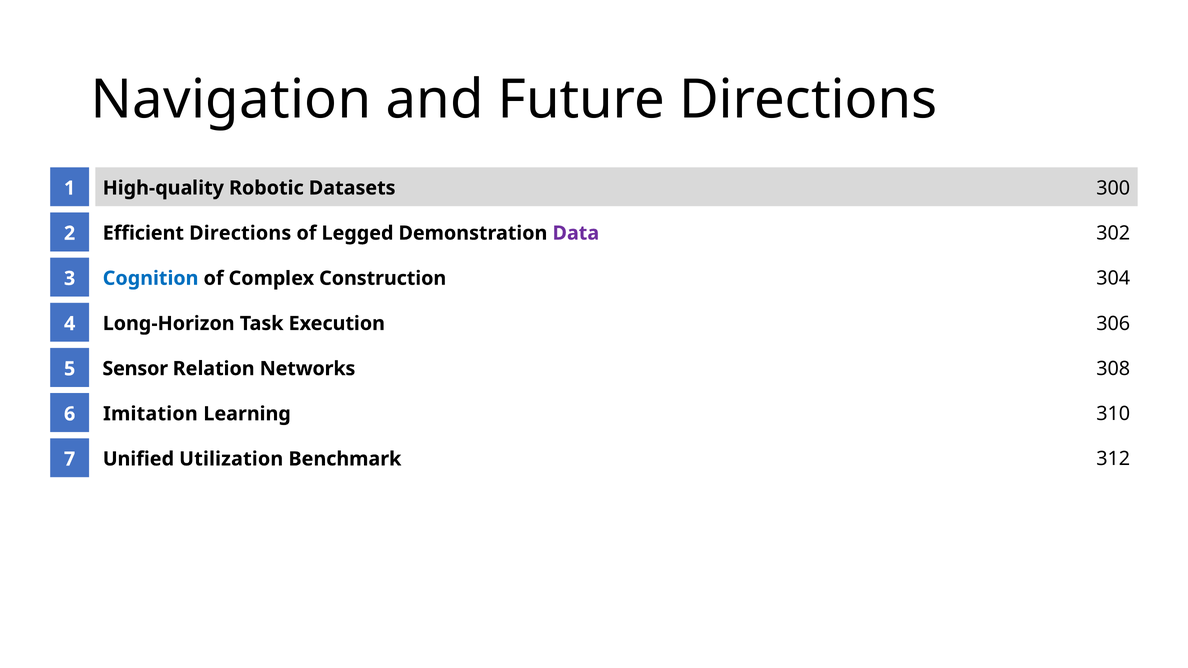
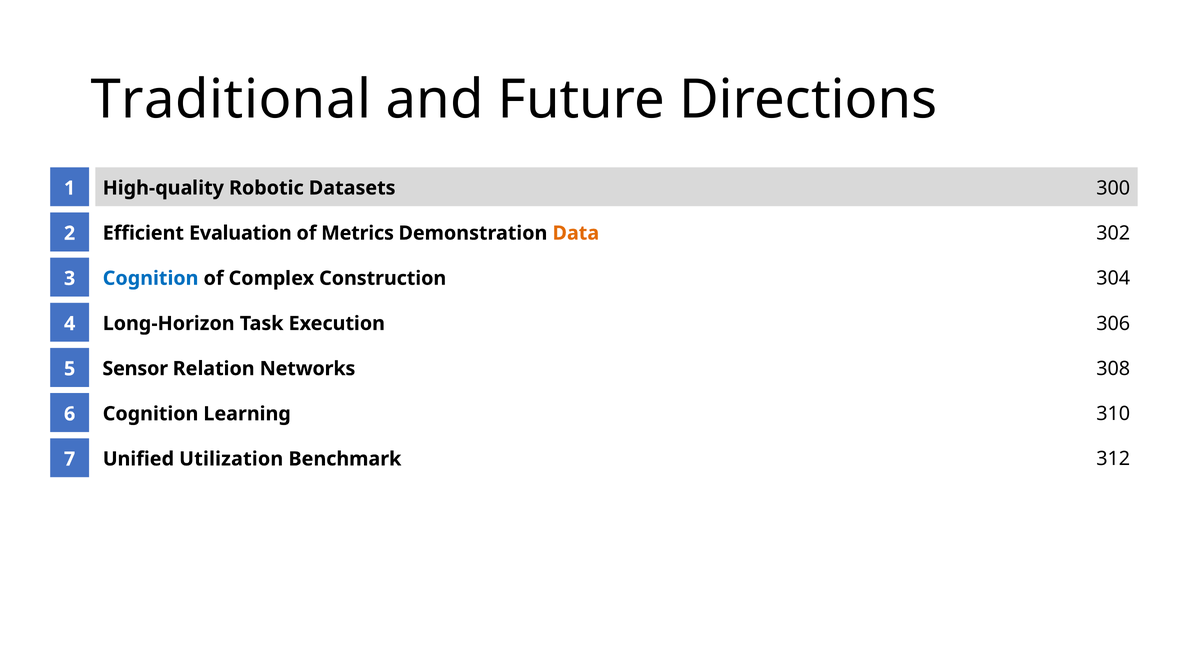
Navigation: Navigation -> Traditional (231, 100)
Efficient Directions: Directions -> Evaluation (240, 233)
Legged: Legged -> Metrics (358, 233)
Data colour: purple -> orange (576, 233)
Imitation: Imitation -> Cognition (151, 414)
